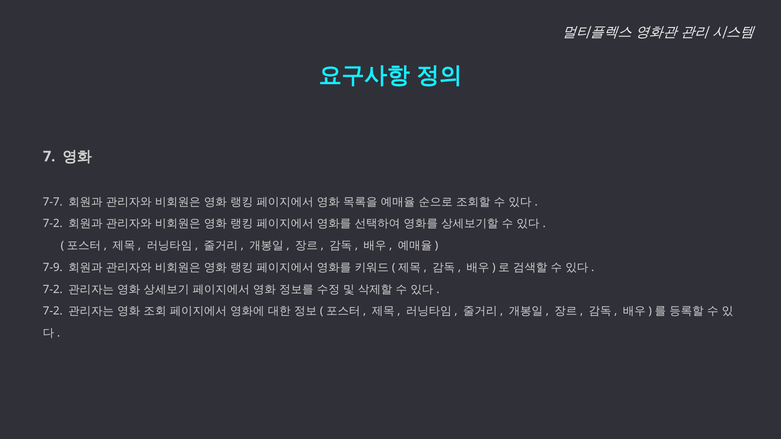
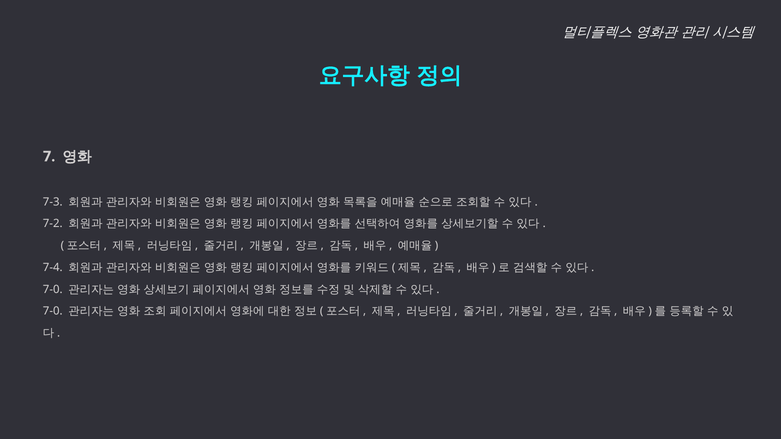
7-7: 7-7 -> 7-3 (53, 202)
7-9: 7-9 -> 7-4 (53, 268)
7-2: 7-2 -> 7-0 (53, 289)
7-2: 7-2 -> 7-0 (53, 311)
